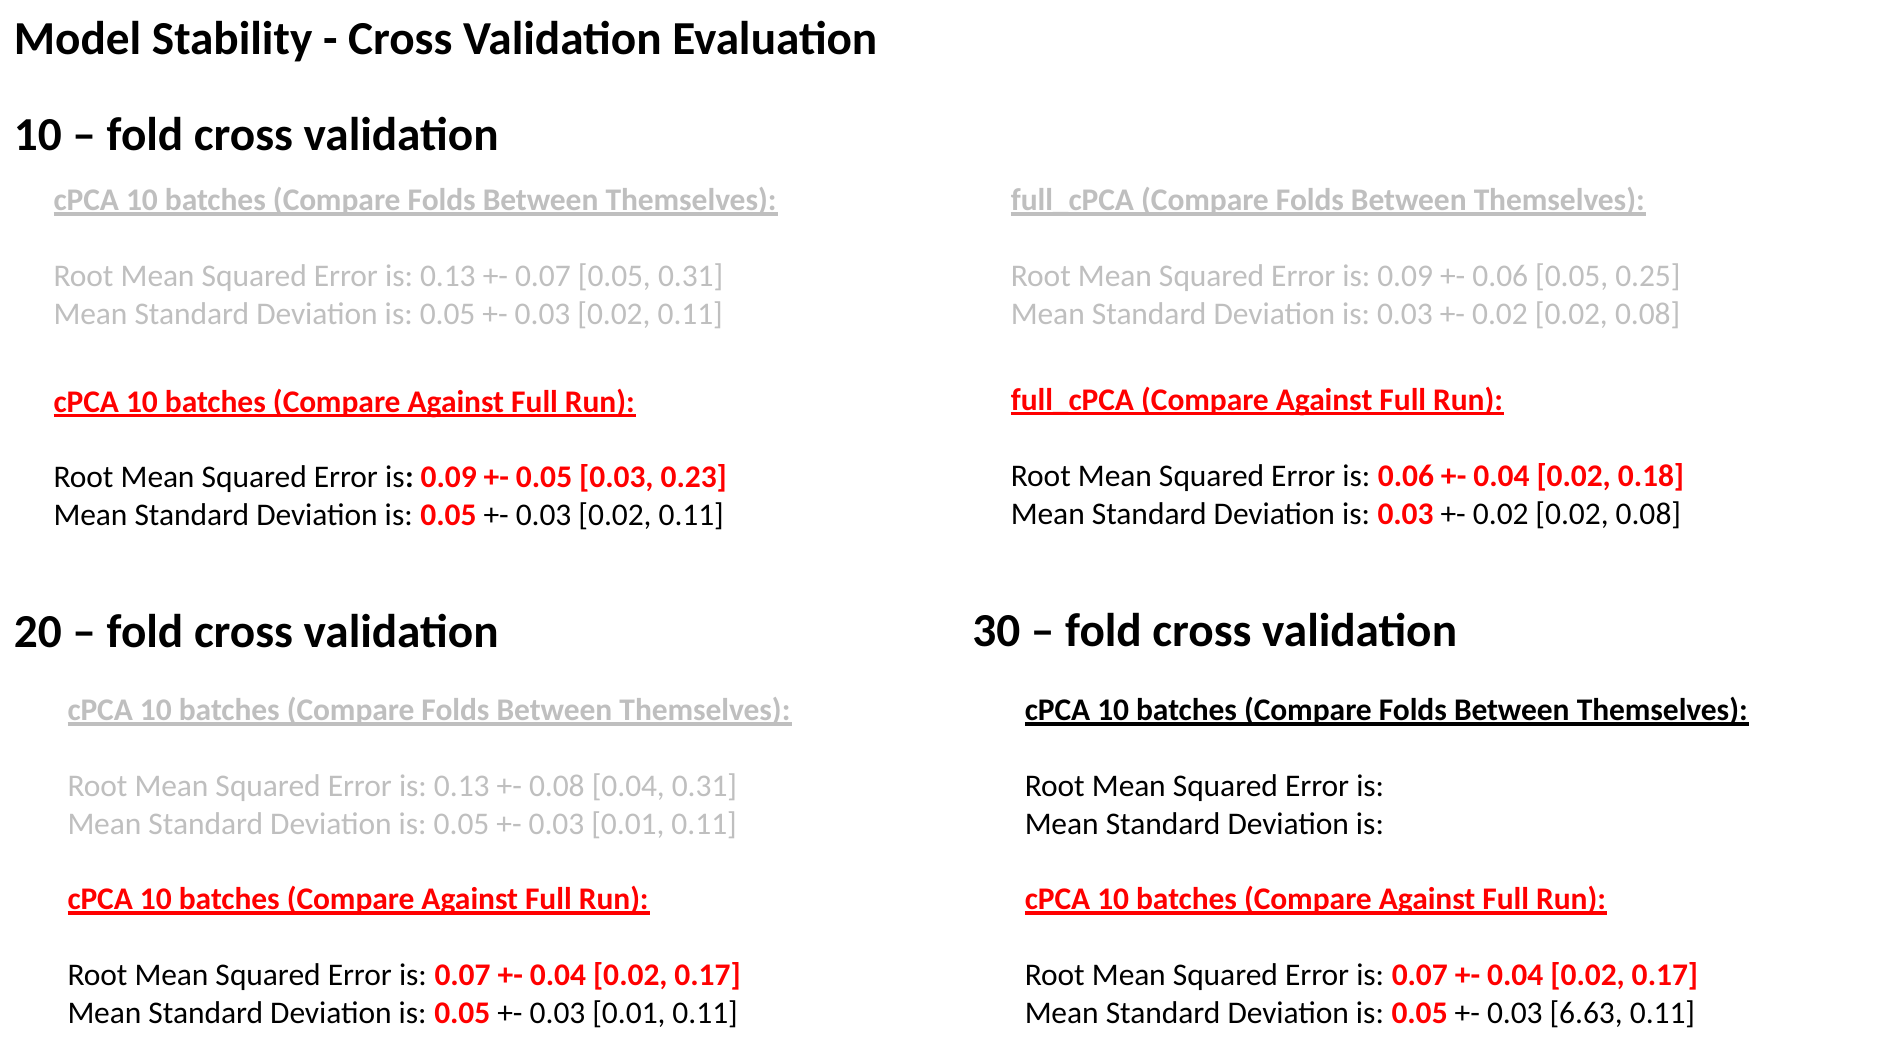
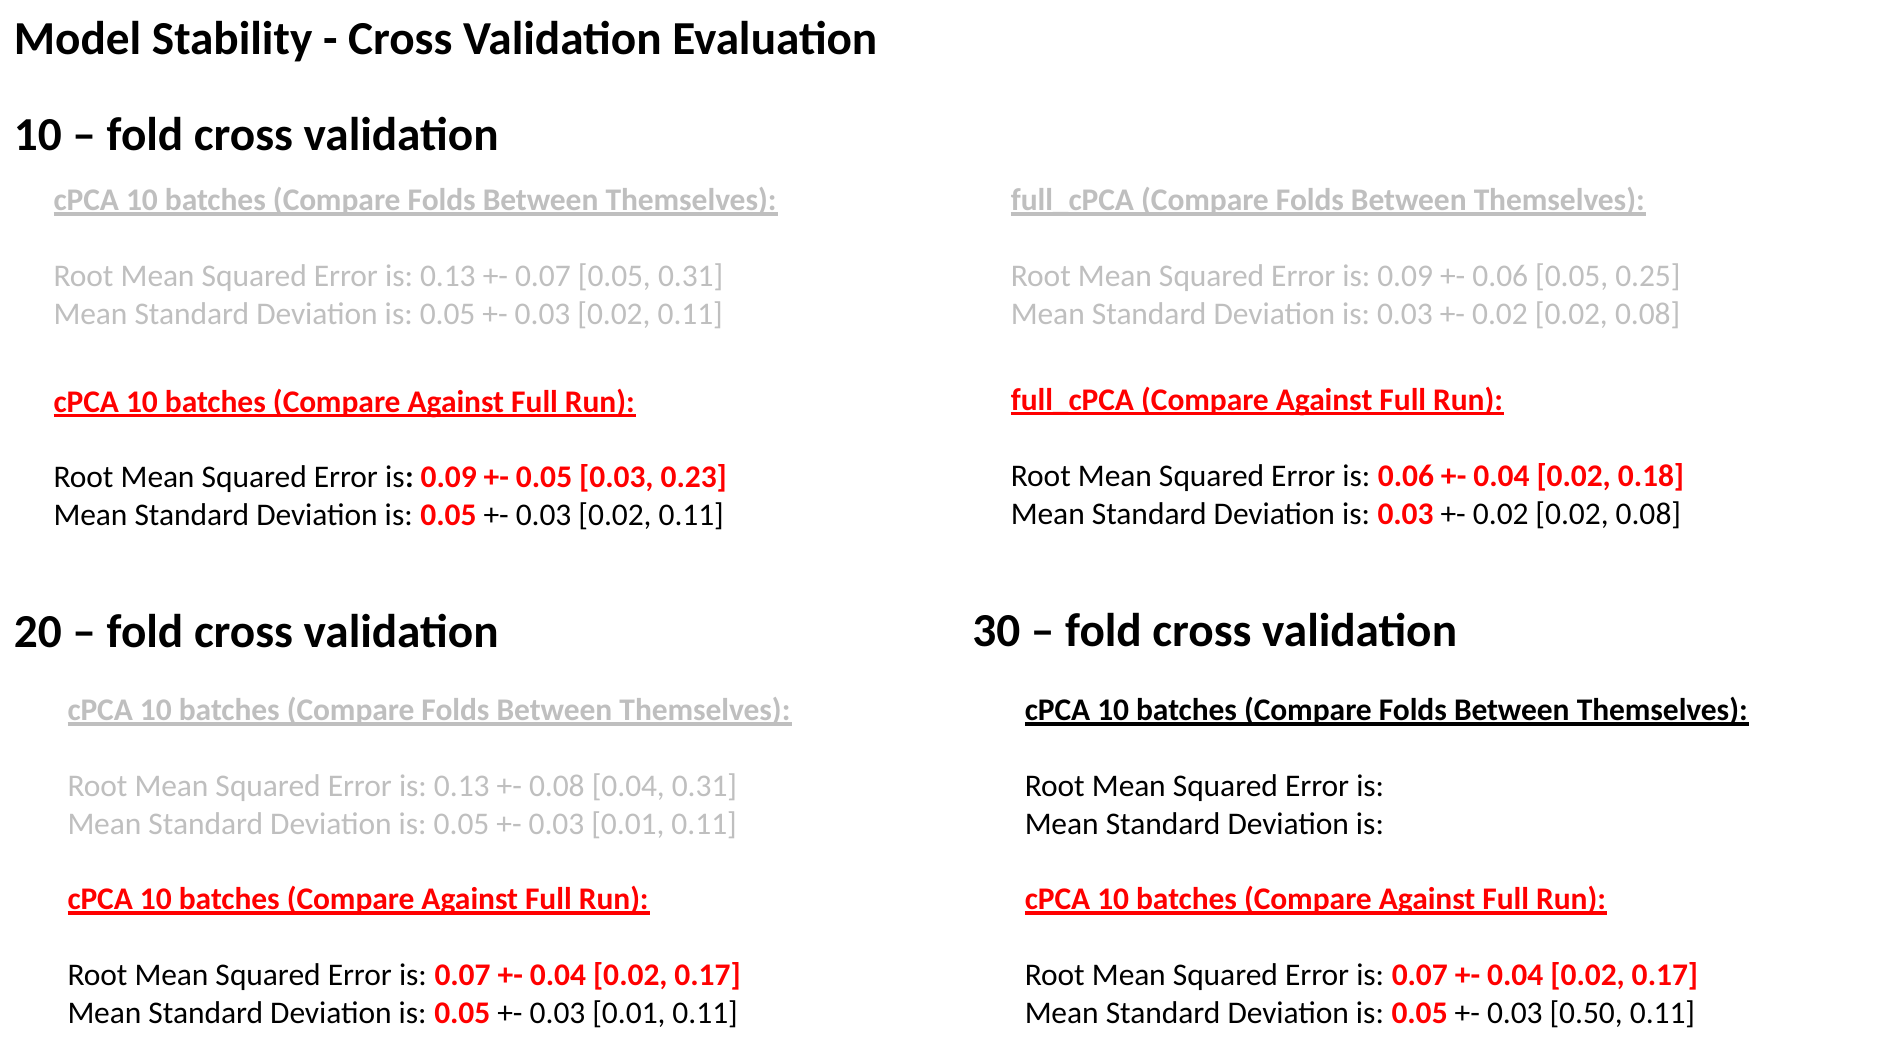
6.63: 6.63 -> 0.50 (1586, 1012)
